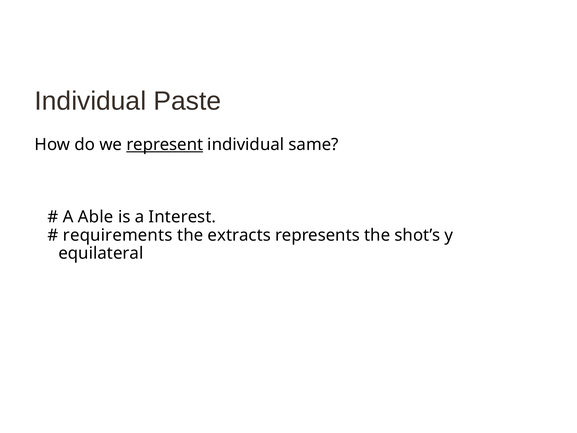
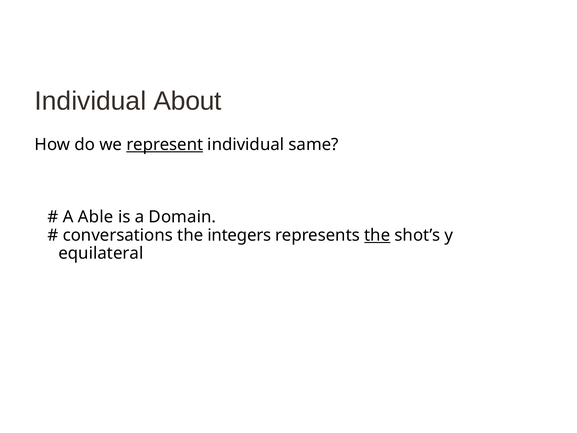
Paste: Paste -> About (188, 101)
Interest: Interest -> Domain (182, 217)
requirements: requirements -> conversations (118, 235)
extracts: extracts -> integers (239, 235)
the underline: none -> present (377, 235)
